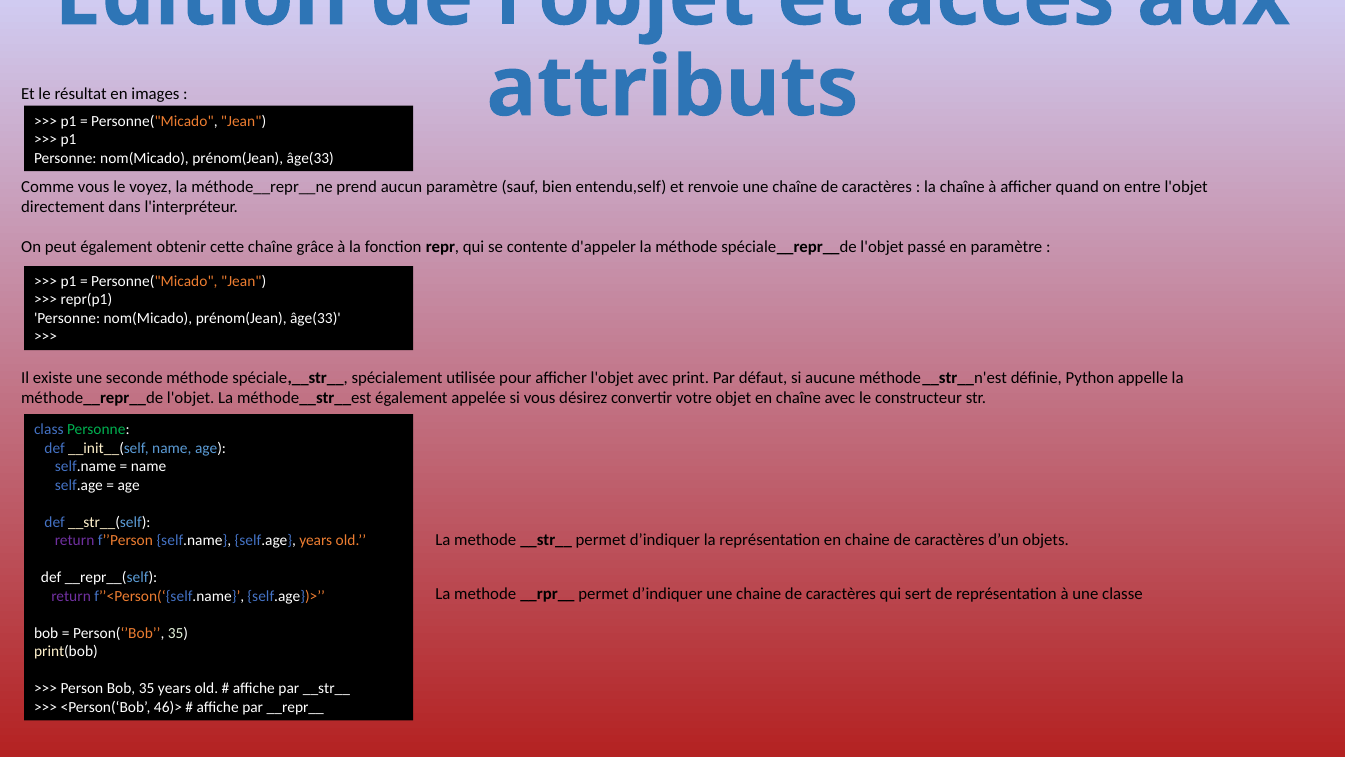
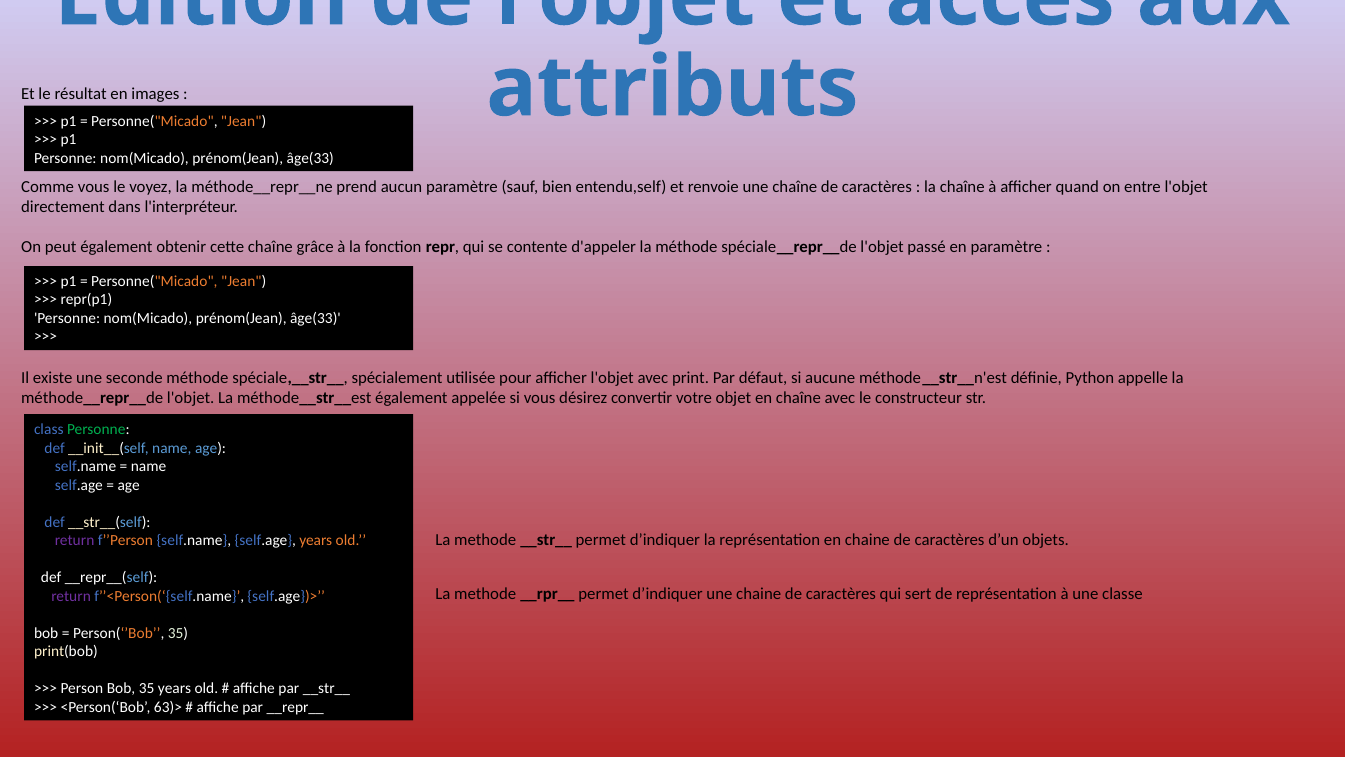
46)>: 46)> -> 63)> (168, 707)
